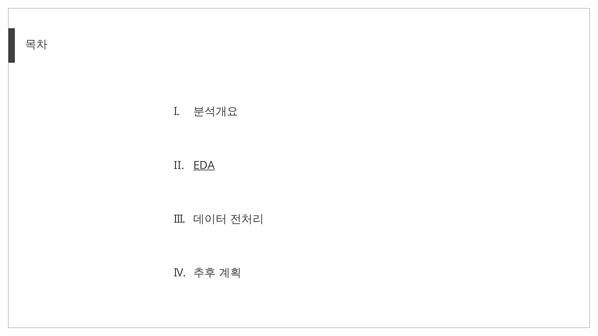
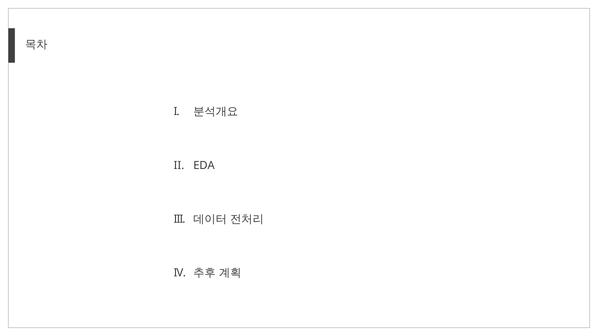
EDA underline: present -> none (204, 166)
